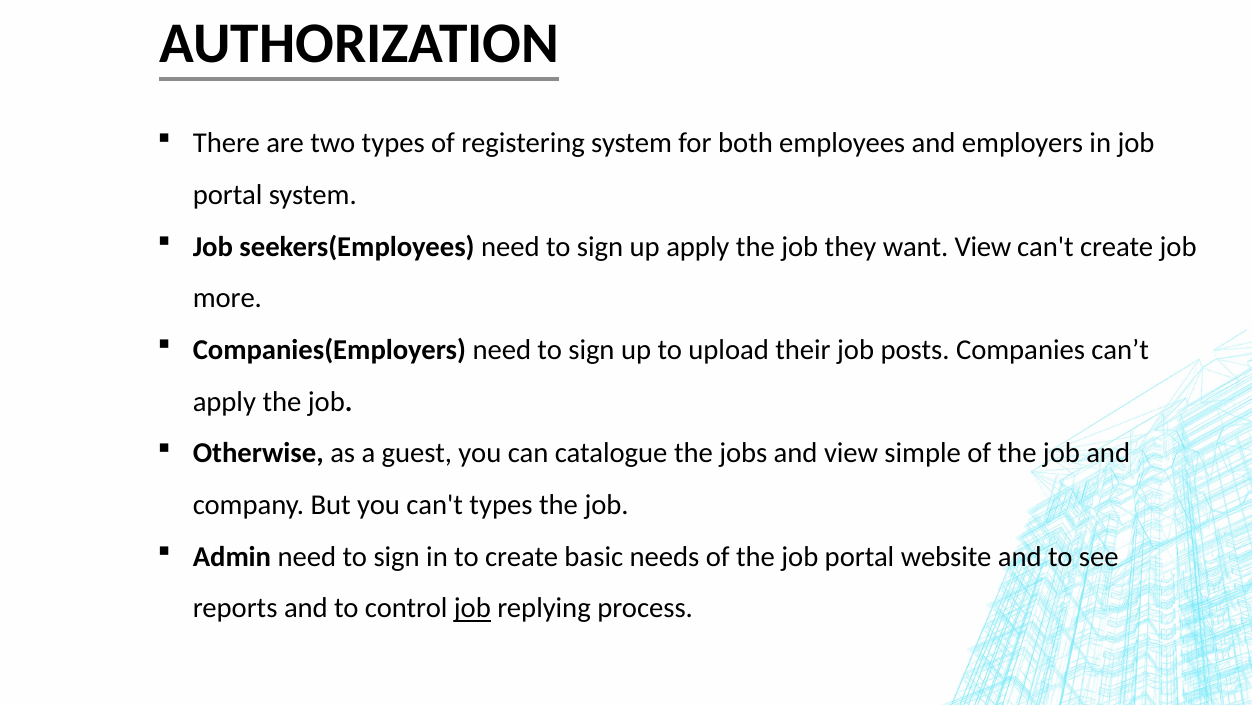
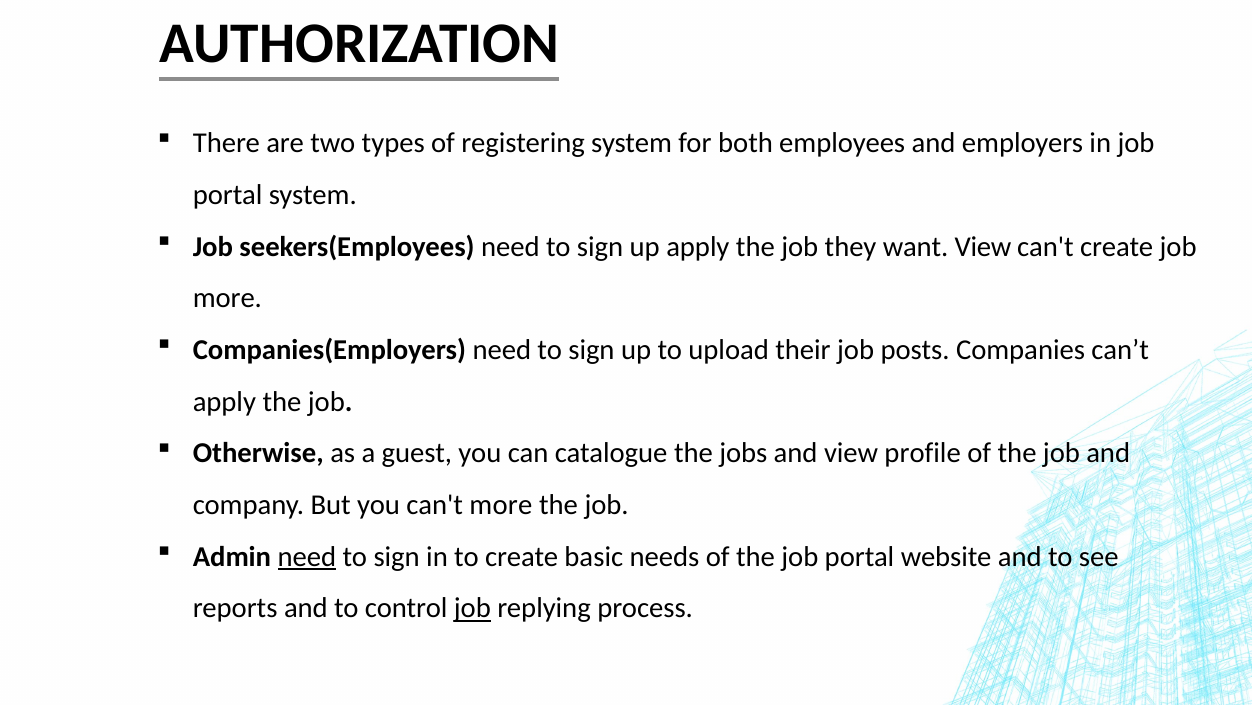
simple: simple -> profile (923, 453)
can't types: types -> more (501, 505)
need underline: none -> present (307, 556)
